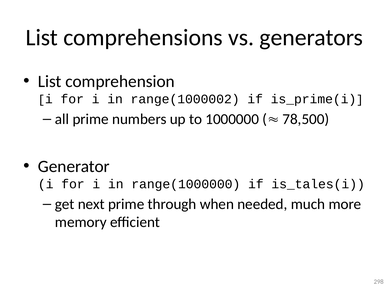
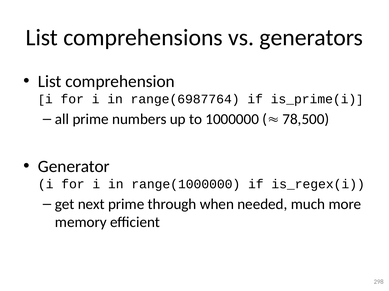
range(1000002: range(1000002 -> range(6987764 (185, 99)
is_tales(i: is_tales(i -> is_regex(i (318, 185)
